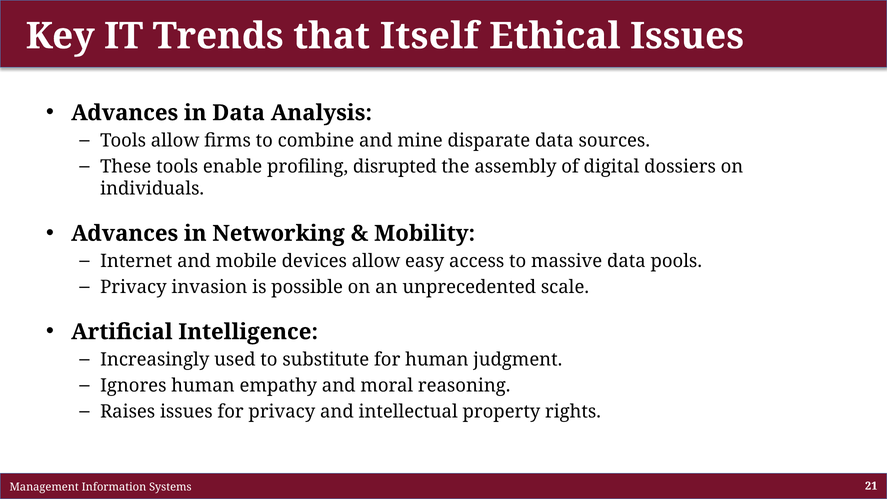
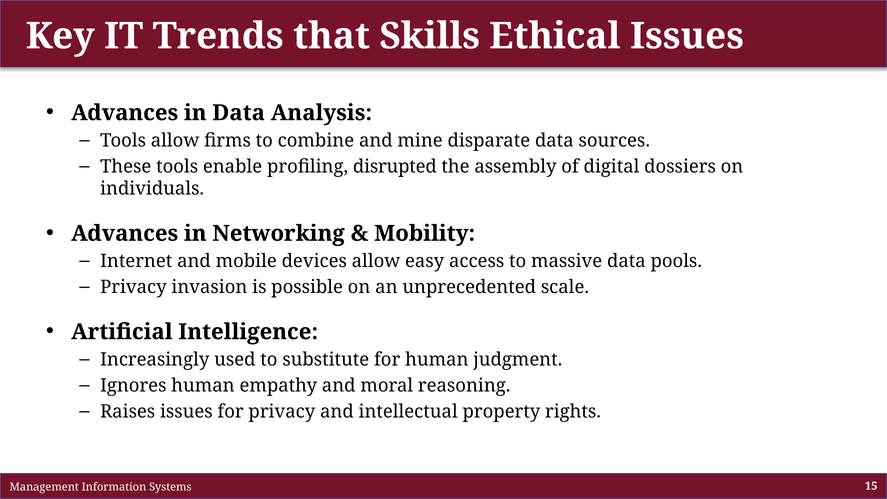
Itself: Itself -> Skills (430, 36)
21: 21 -> 15 (871, 486)
